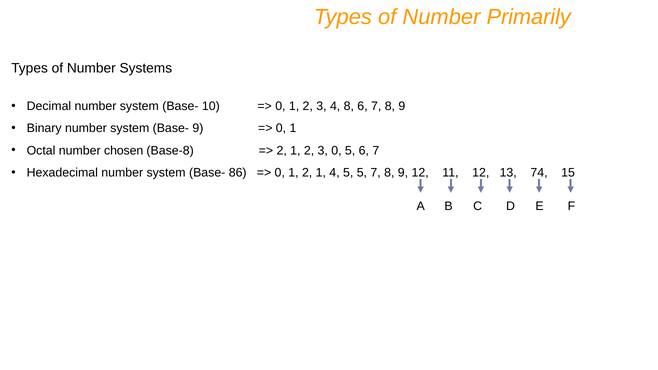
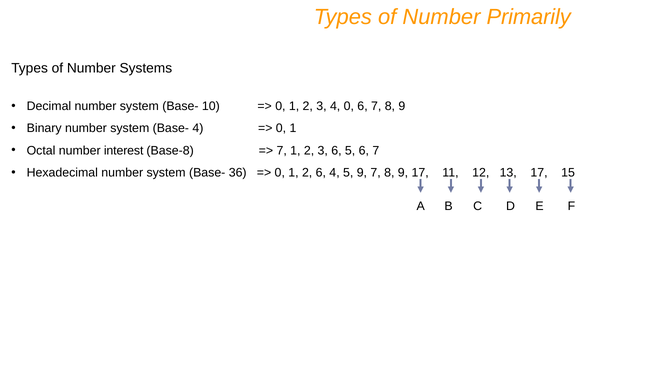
4 8: 8 -> 0 (349, 106)
Base- 9: 9 -> 4 (198, 128)
chosen: chosen -> interest (124, 151)
2: 2 -> 7 (282, 151)
3 0: 0 -> 6 (336, 151)
86: 86 -> 36 (238, 173)
1 2 1: 1 -> 6 (321, 173)
5 5: 5 -> 9 (362, 173)
9 12: 12 -> 17 (420, 173)
13 74: 74 -> 17 (539, 173)
